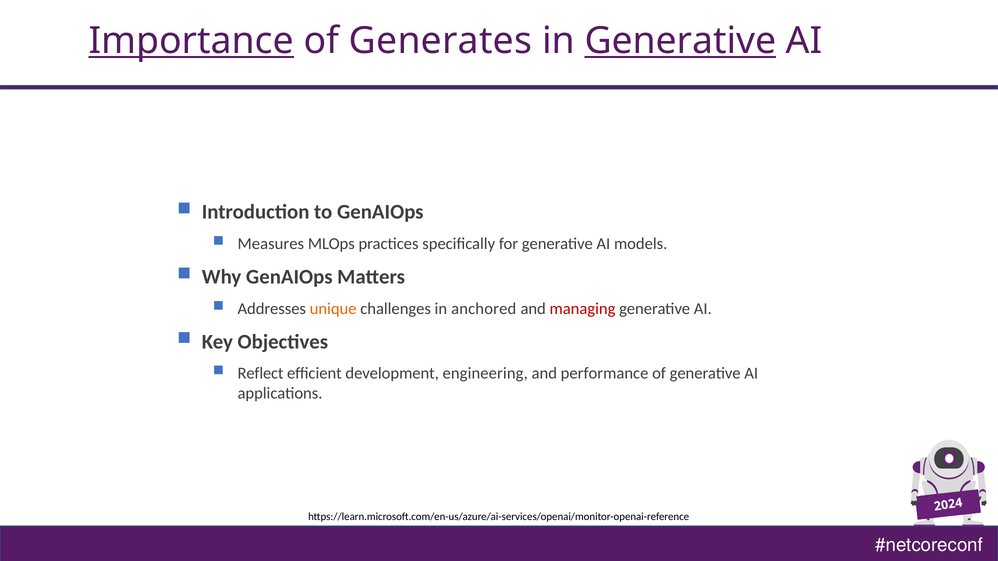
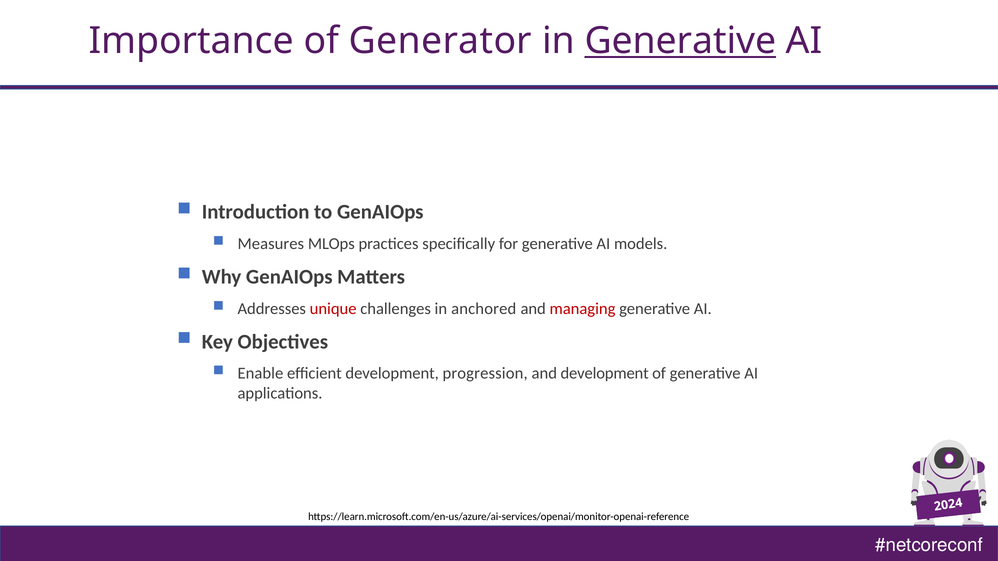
Importance underline: present -> none (191, 41)
Generates: Generates -> Generator (440, 41)
unique colour: orange -> red (333, 309)
Reflect: Reflect -> Enable (260, 374)
engineering: engineering -> progression (485, 374)
and performance: performance -> development (605, 374)
